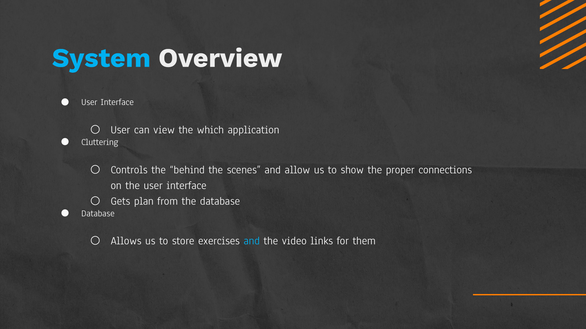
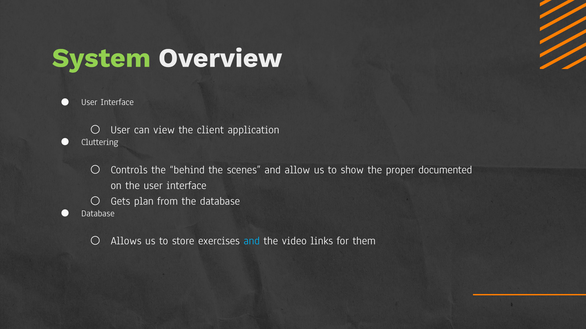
System colour: light blue -> light green (101, 58)
which: which -> client (210, 130)
connections: connections -> documented (445, 170)
